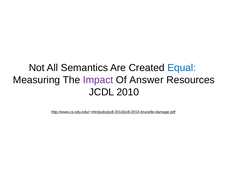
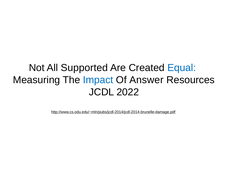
Semantics: Semantics -> Supported (84, 68)
Impact colour: purple -> blue (98, 80)
2010: 2010 -> 2022 (128, 92)
